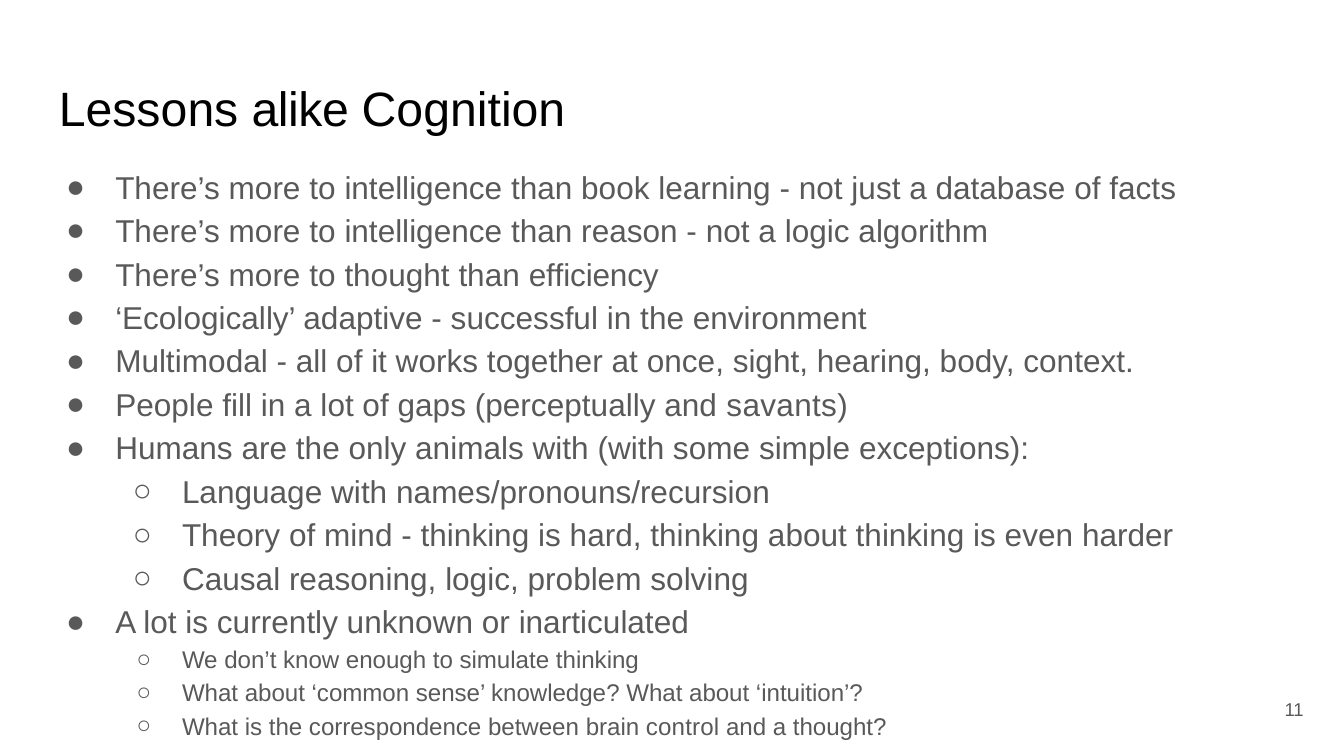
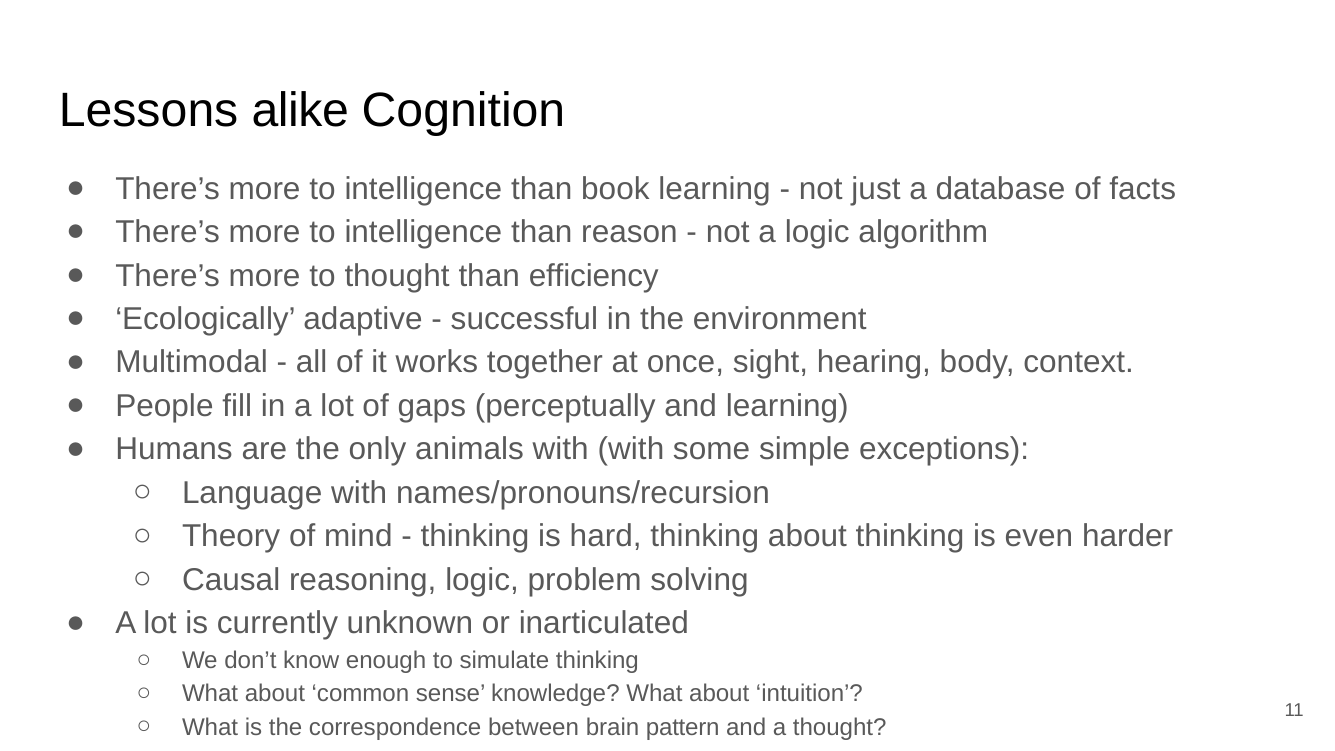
and savants: savants -> learning (787, 406)
control: control -> pattern (683, 727)
